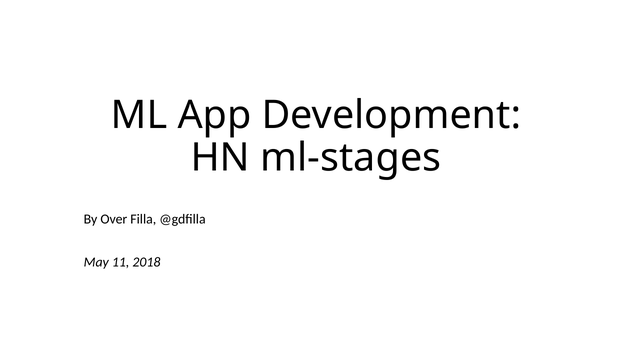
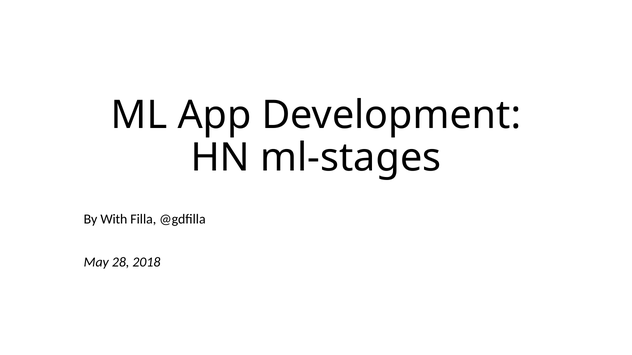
Over: Over -> With (114, 220)
11: 11 -> 28 (121, 263)
